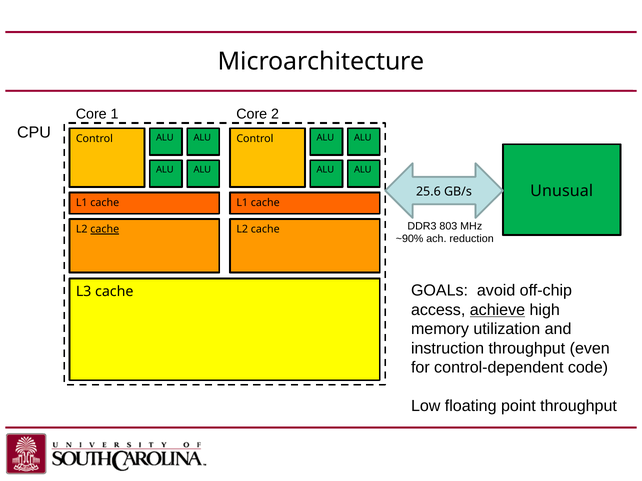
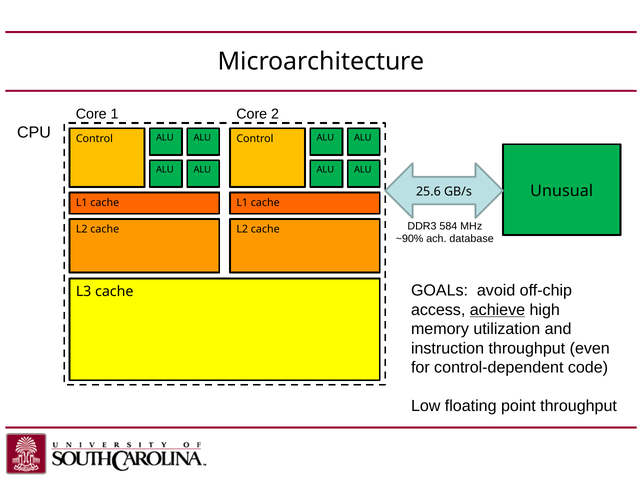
803: 803 -> 584 (448, 226)
cache underline: present -> none (105, 230)
reduction: reduction -> database (472, 239)
